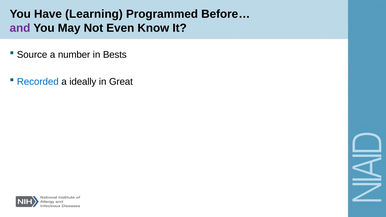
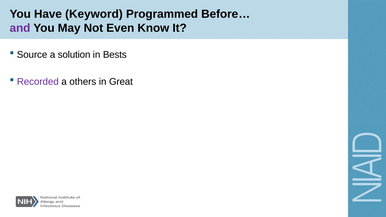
Learning: Learning -> Keyword (94, 14)
number: number -> solution (74, 55)
Recorded colour: blue -> purple (38, 82)
ideally: ideally -> others (83, 82)
